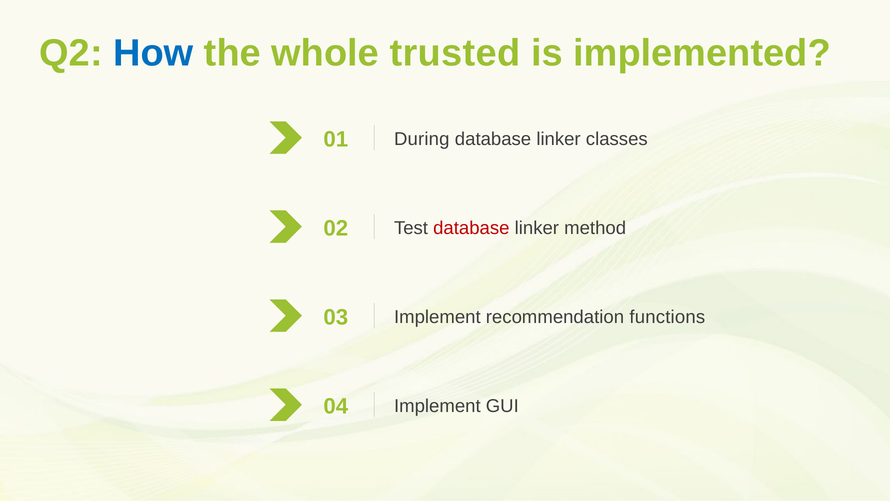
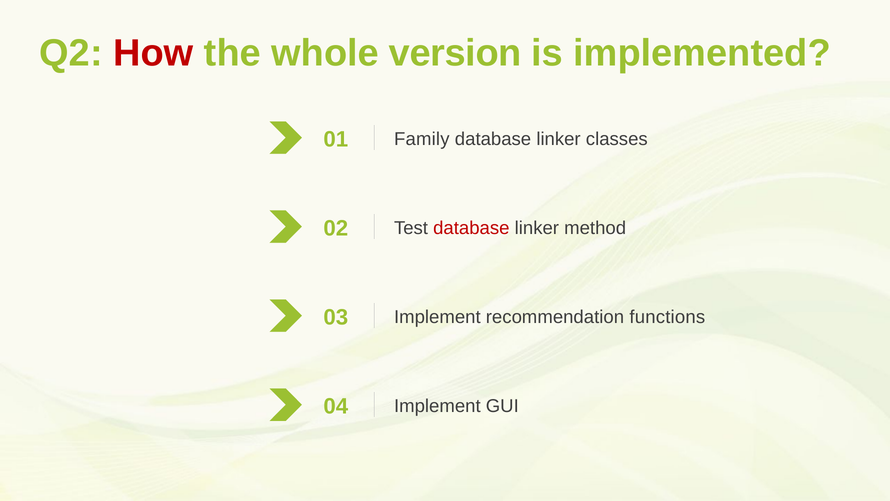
How colour: blue -> red (153, 53)
trusted: trusted -> version (455, 53)
During: During -> Family (422, 139)
